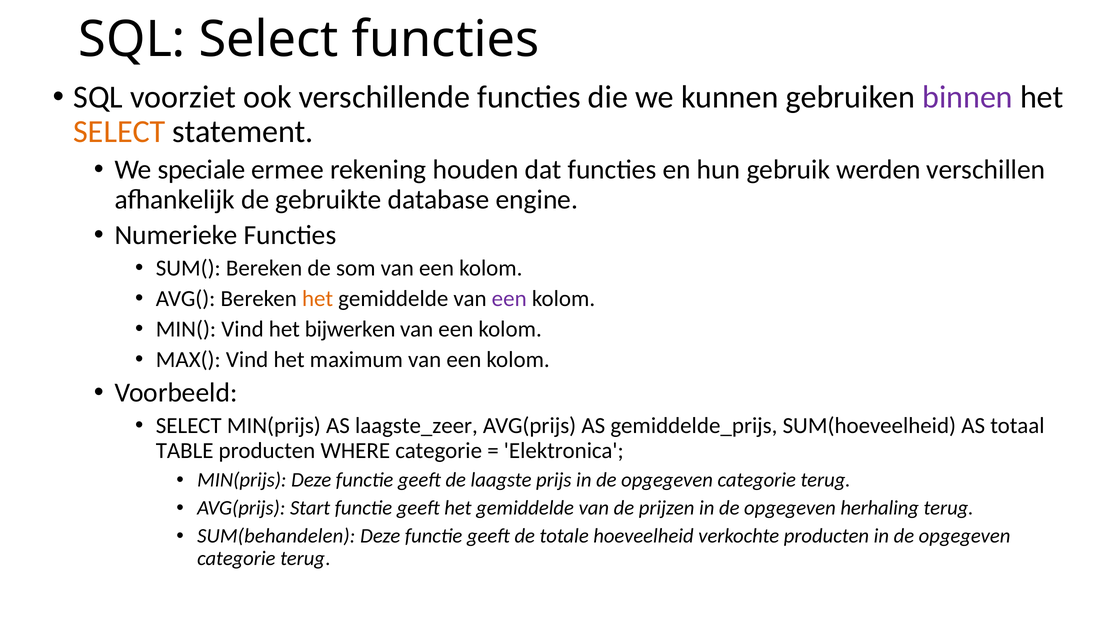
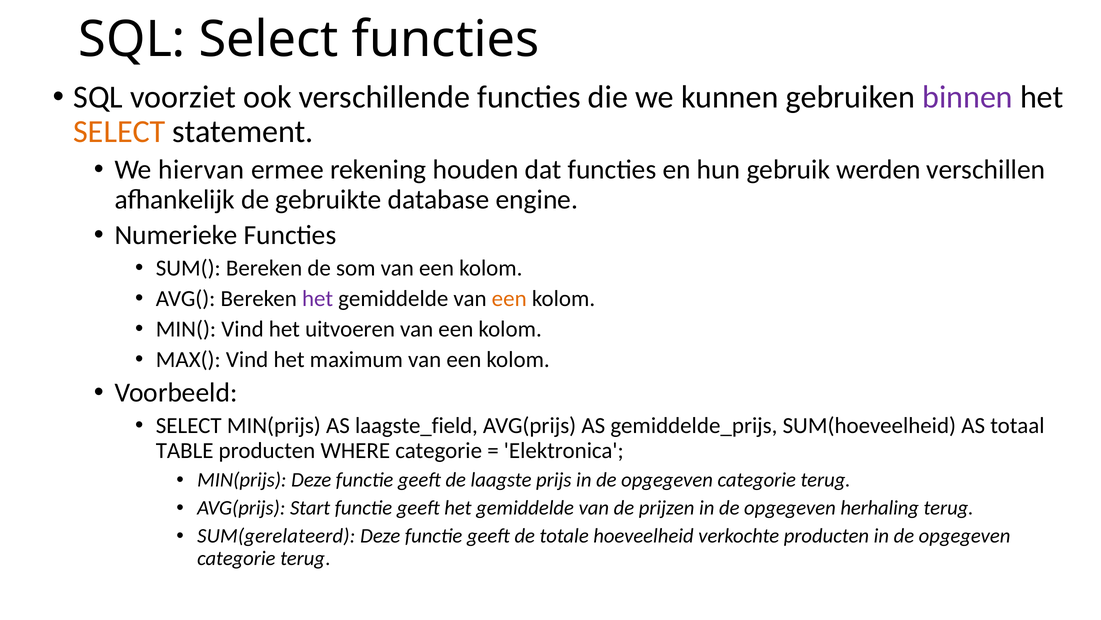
speciale: speciale -> hiervan (201, 170)
het colour: orange -> purple (318, 298)
een colour: purple -> orange (509, 298)
bijwerken: bijwerken -> uitvoeren (350, 329)
laagste_zeer: laagste_zeer -> laagste_field (416, 425)
SUM(behandelen: SUM(behandelen -> SUM(gerelateerd (276, 535)
